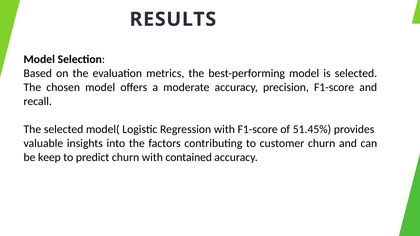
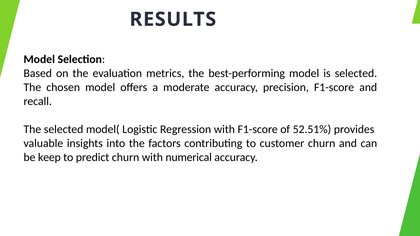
51.45%: 51.45% -> 52.51% (312, 129)
contained: contained -> numerical (189, 157)
